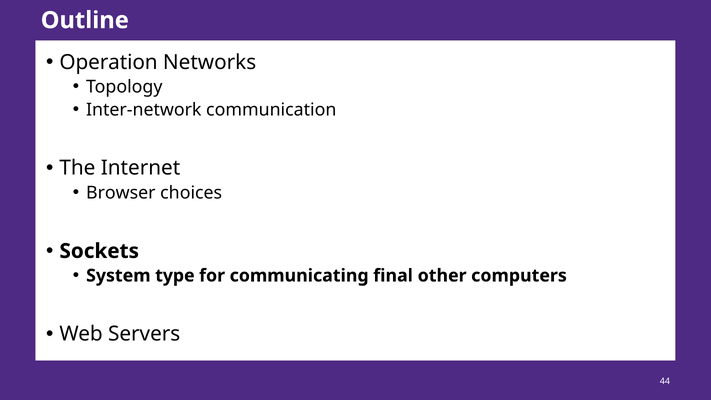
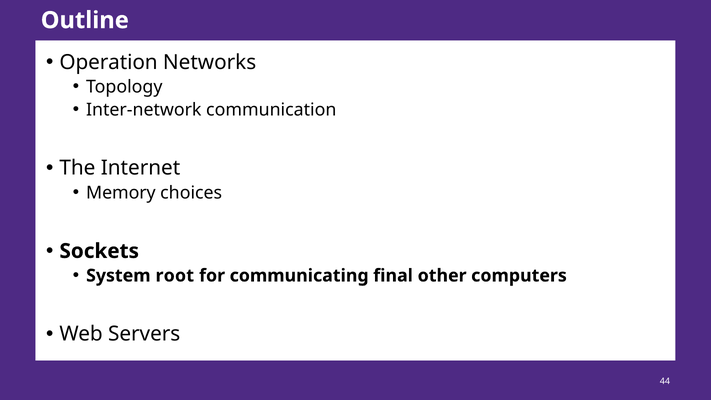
Browser: Browser -> Memory (121, 193)
type: type -> root (175, 276)
